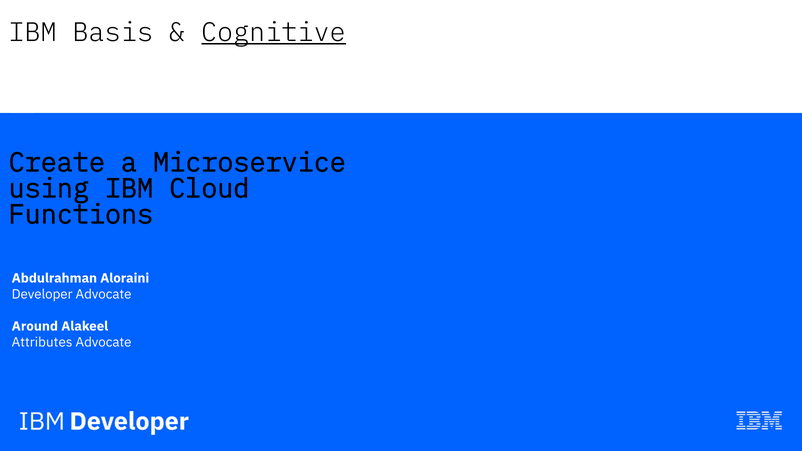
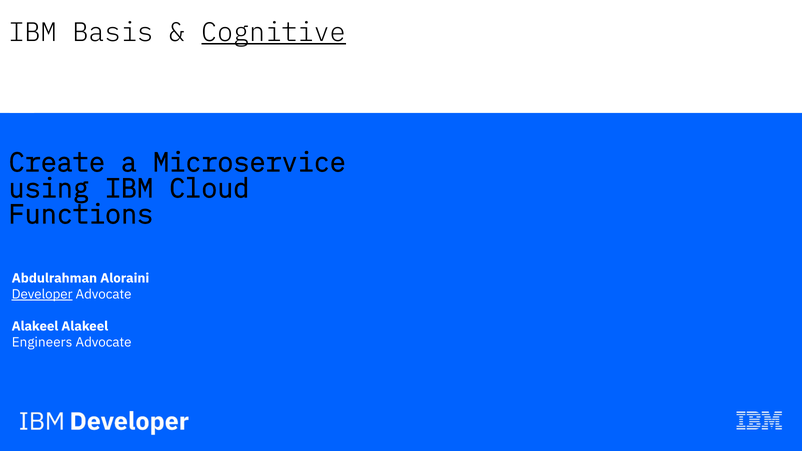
Developer underline: none -> present (42, 294)
Around: Around -> Alakeel (35, 326)
Attributes: Attributes -> Engineers (42, 342)
